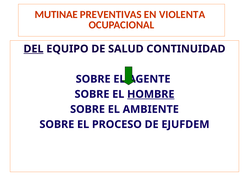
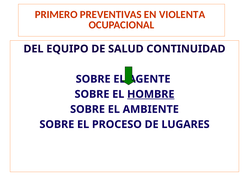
MUTINAE: MUTINAE -> PRIMERO (56, 15)
DEL underline: present -> none (33, 49)
EJUFDEM: EJUFDEM -> LUGARES (185, 125)
